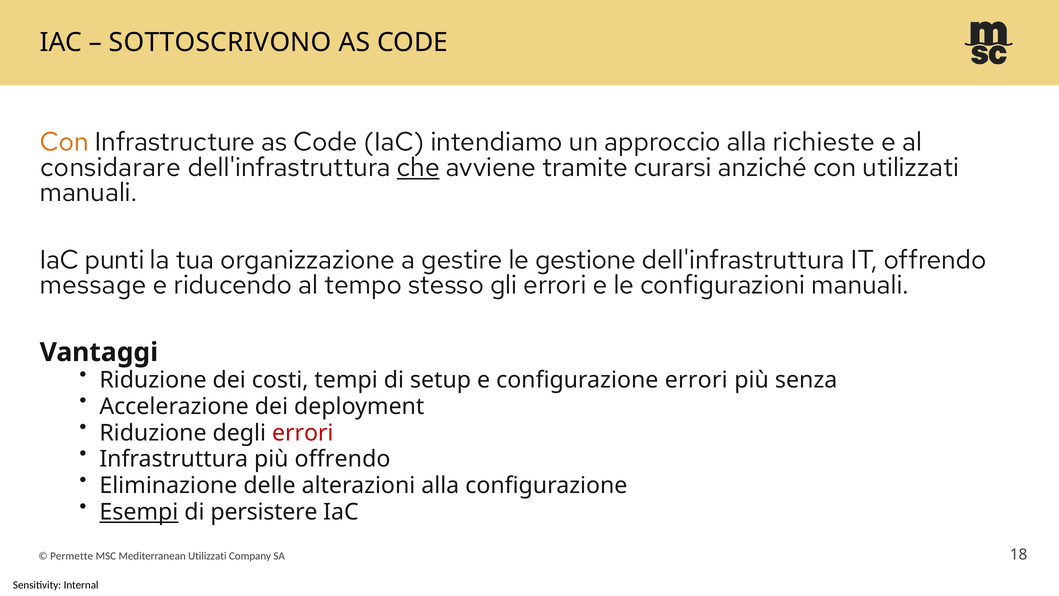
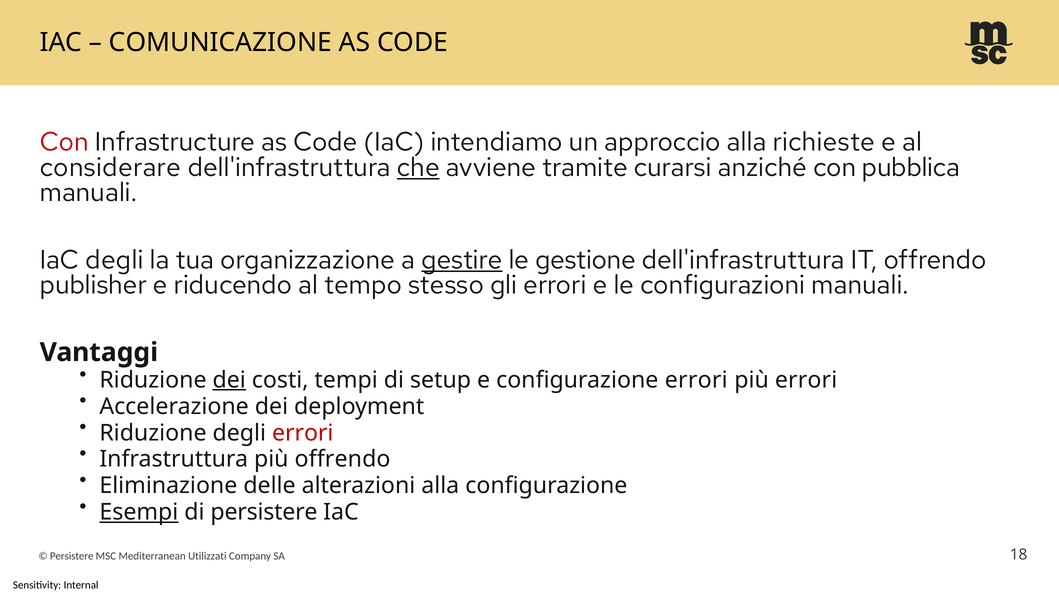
SOTTOSCRIVONO: SOTTOSCRIVONO -> COMUNICAZIONE (220, 42)
Con colour: orange -> red (64, 142)
considarare: considarare -> considerare (110, 167)
con utilizzati: utilizzati -> pubblica (911, 167)
IaC punti: punti -> degli (114, 260)
gestire underline: none -> present (462, 260)
message: message -> publisher (93, 285)
dei underline: none -> present (229, 380)
più senza: senza -> errori (806, 380)
Permette: Permette -> Persistere (72, 556)
